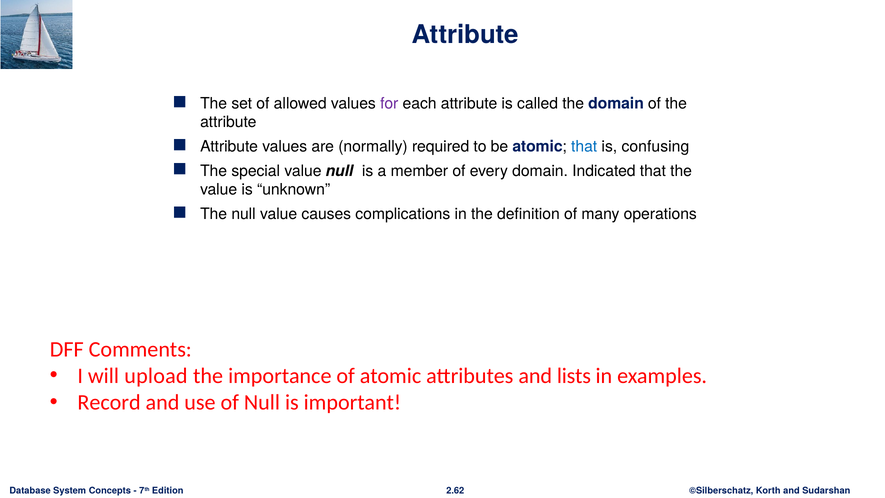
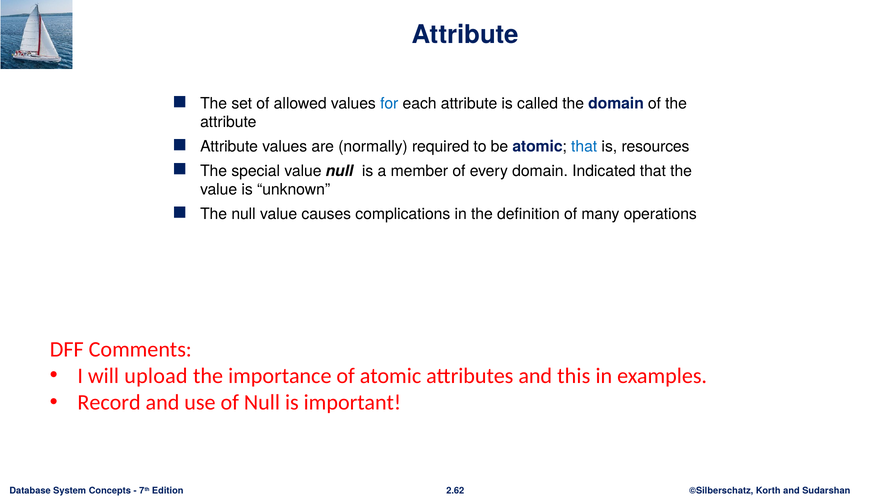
for colour: purple -> blue (389, 103)
confusing: confusing -> resources (655, 147)
lists: lists -> this (574, 376)
